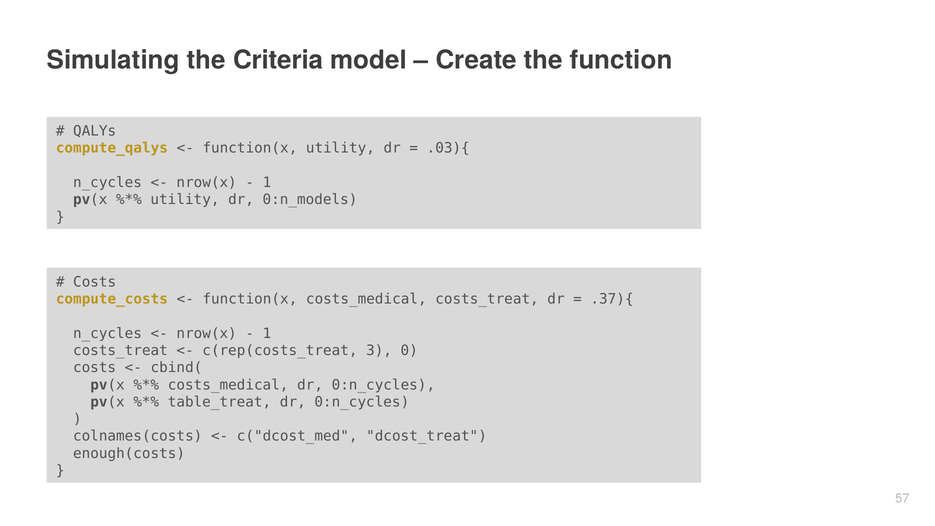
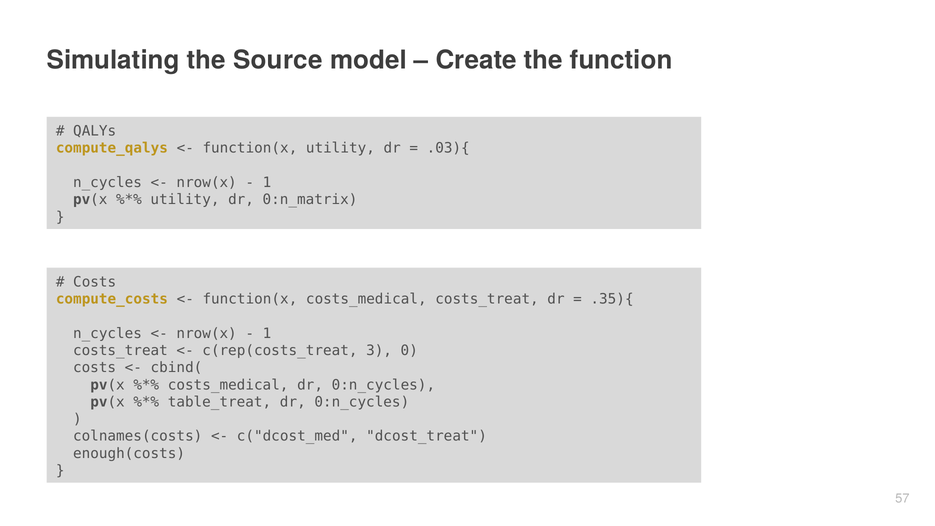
Criteria: Criteria -> Source (278, 60)
0:n_models: 0:n_models -> 0:n_matrix (310, 200)
.37){: .37){ -> .35){ (612, 299)
